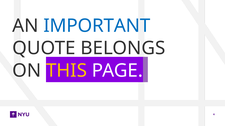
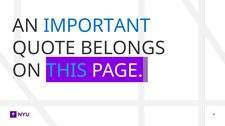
THIS colour: yellow -> light blue (66, 71)
